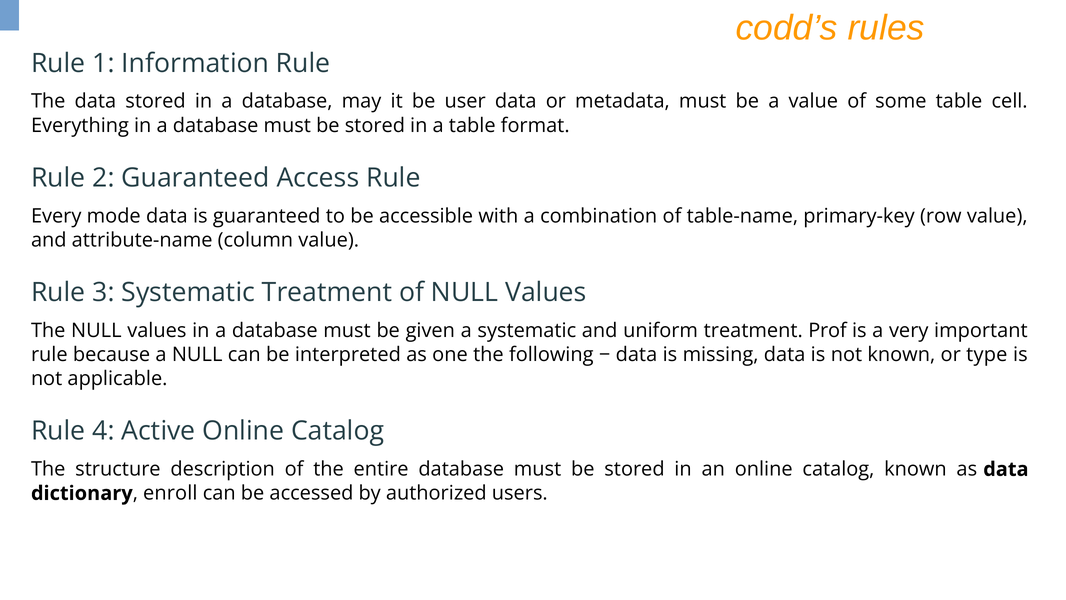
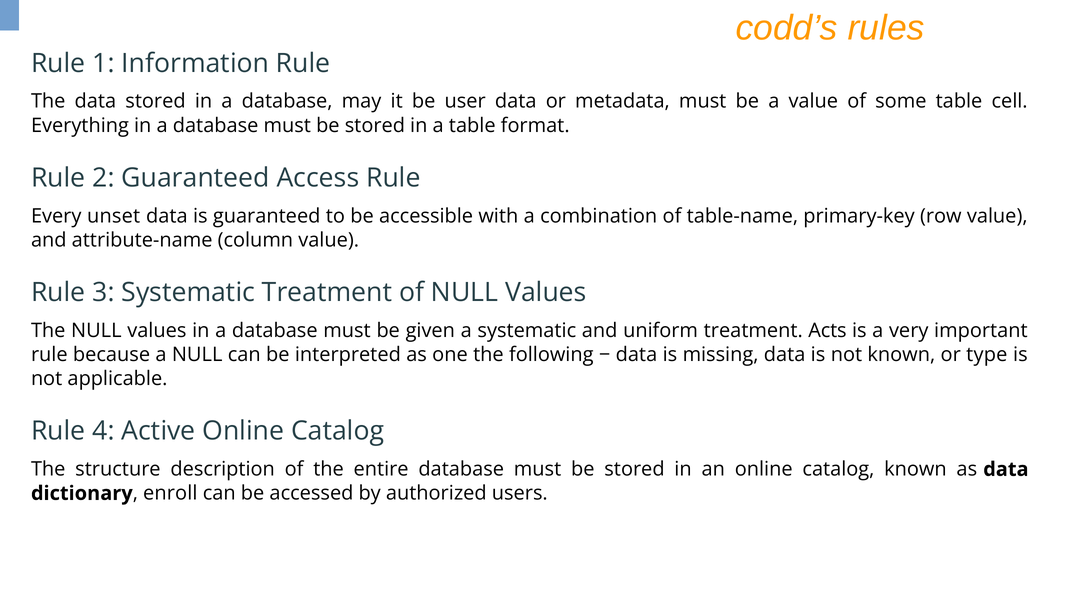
mode: mode -> unset (114, 216)
Prof: Prof -> Acts (827, 330)
